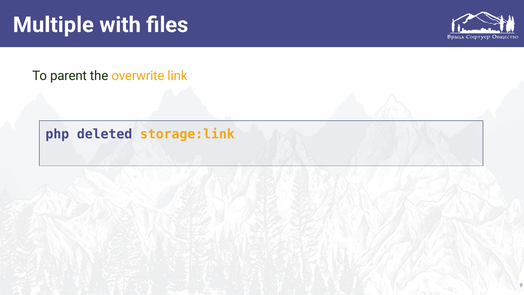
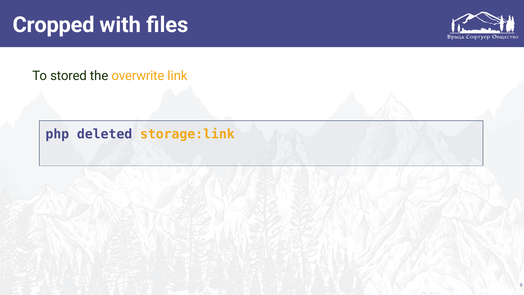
Multiple: Multiple -> Cropped (54, 25)
parent: parent -> stored (68, 76)
